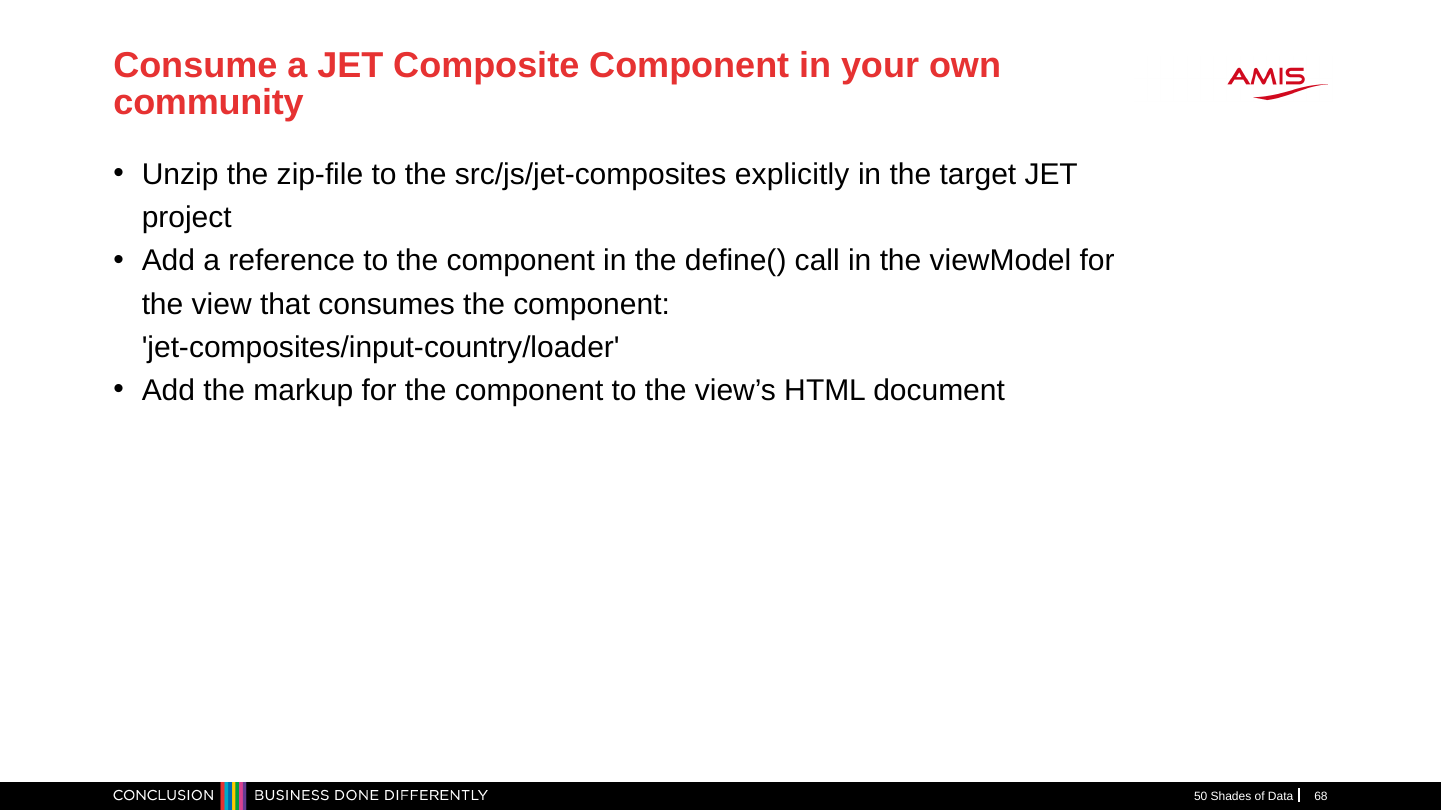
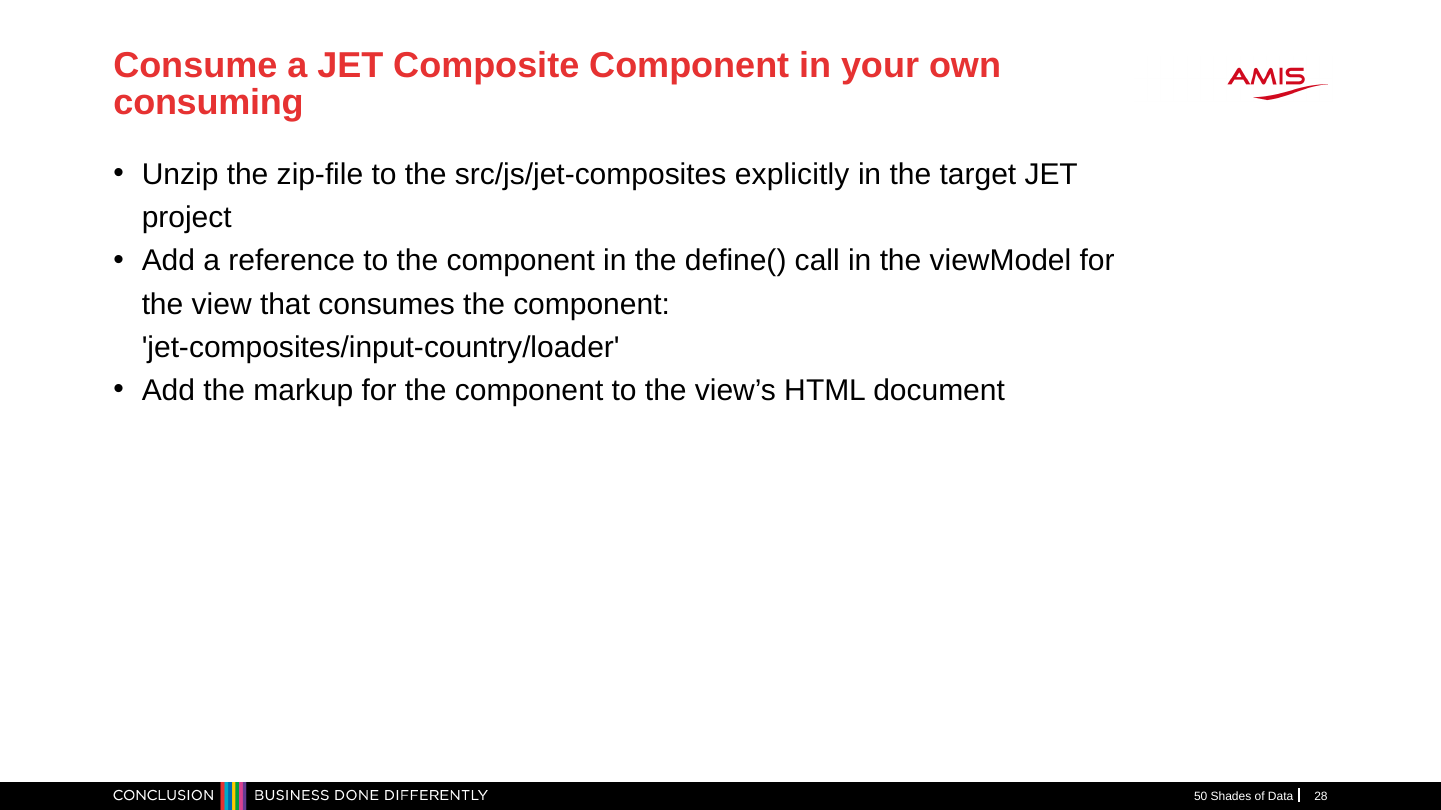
community: community -> consuming (209, 103)
68: 68 -> 28 (1321, 797)
